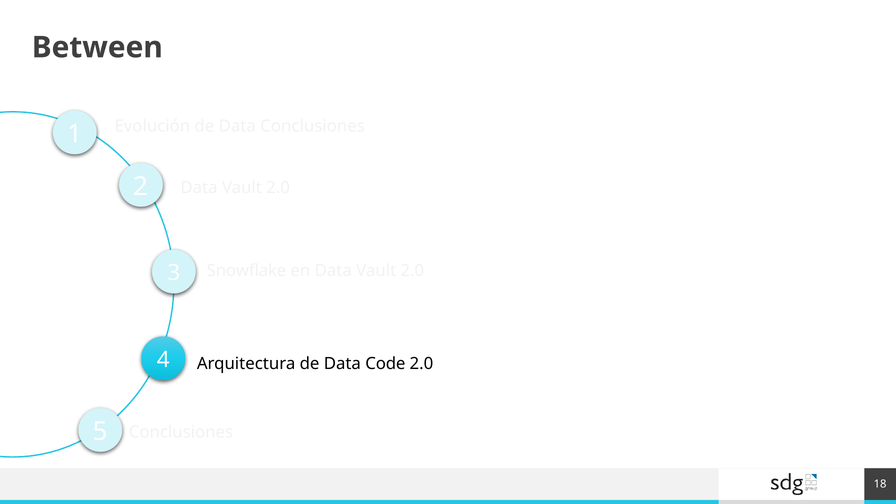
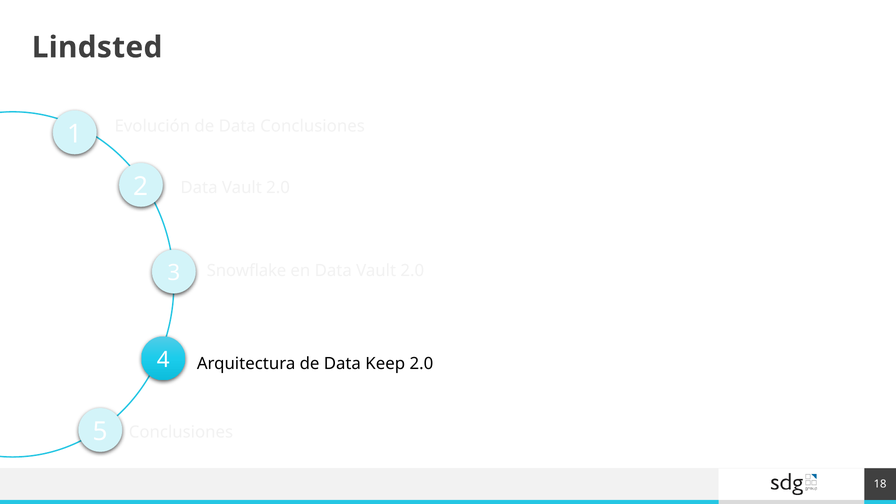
Between: Between -> Lindsted (97, 47)
Code: Code -> Keep (385, 364)
